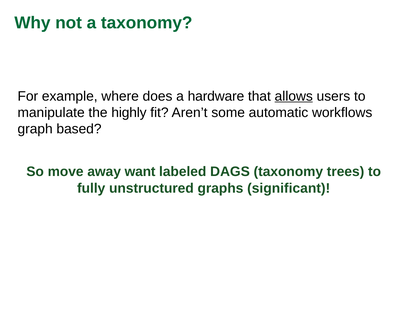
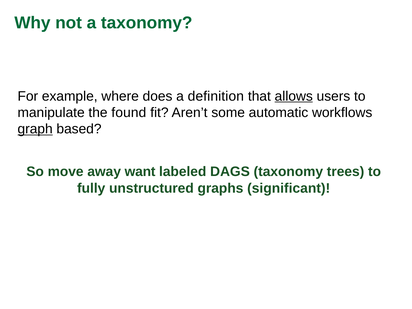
hardware: hardware -> definition (216, 96)
highly: highly -> found (129, 113)
graph underline: none -> present (35, 129)
